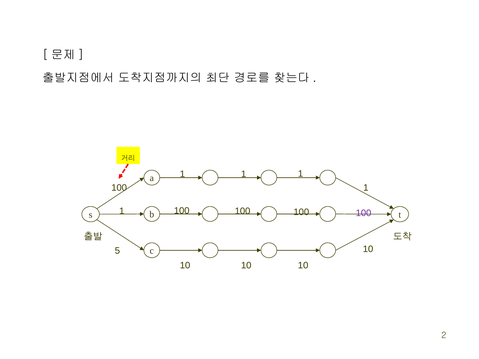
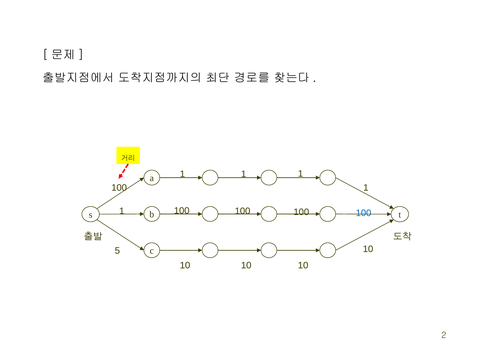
100 colour: purple -> blue (364, 213)
